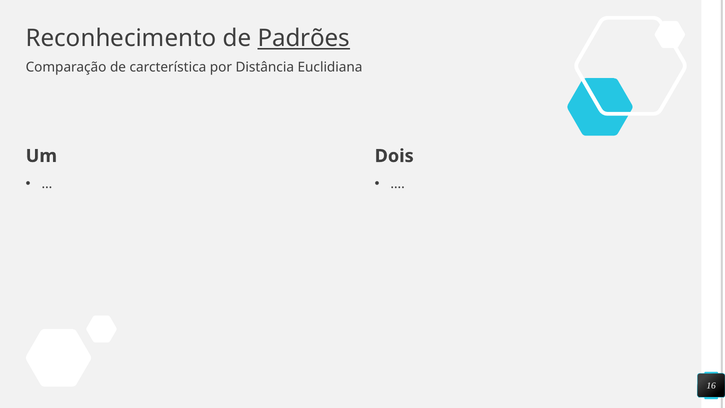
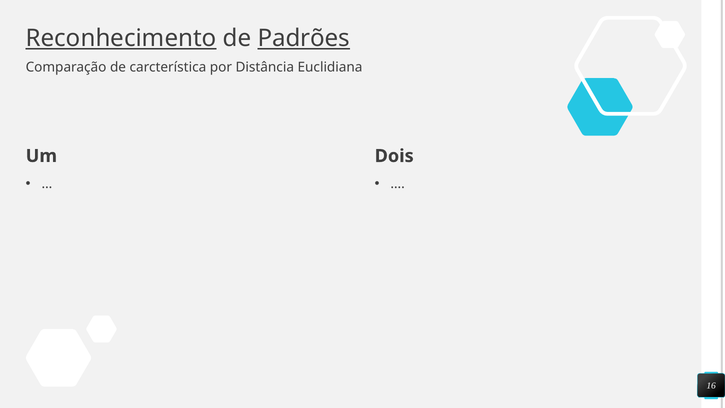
Reconhecimento underline: none -> present (121, 38)
